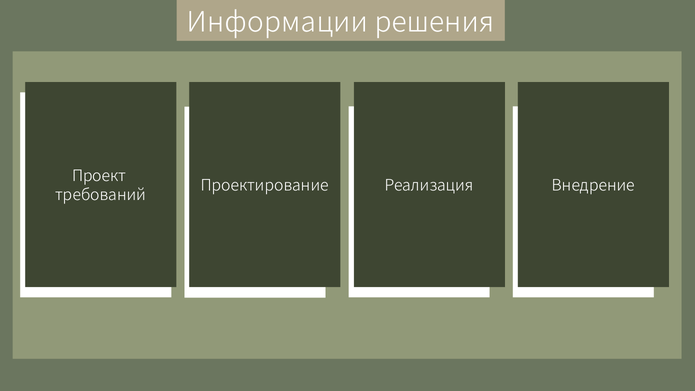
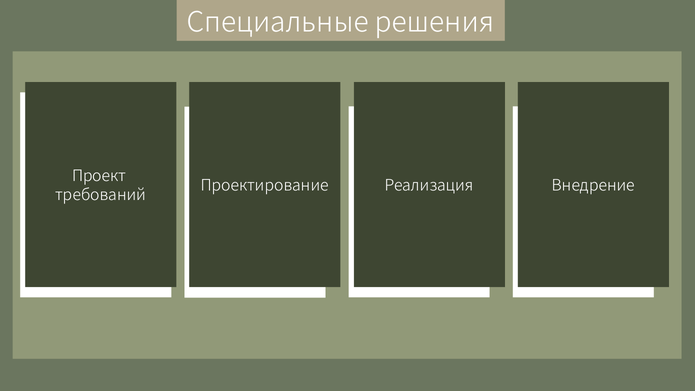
Информации: Информации -> Специальные (278, 22)
